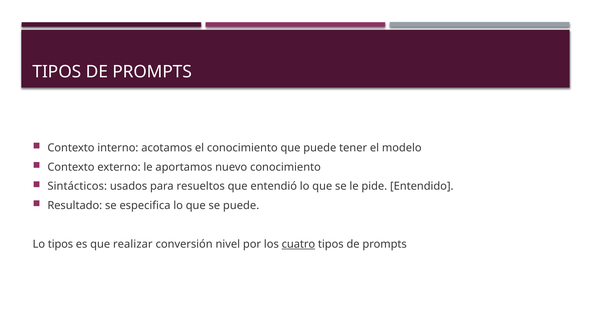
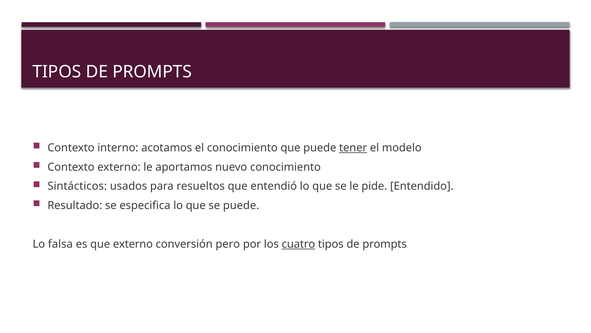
tener underline: none -> present (353, 148)
Lo tipos: tipos -> falsa (60, 244)
que realizar: realizar -> externo (133, 244)
nivel: nivel -> pero (228, 244)
